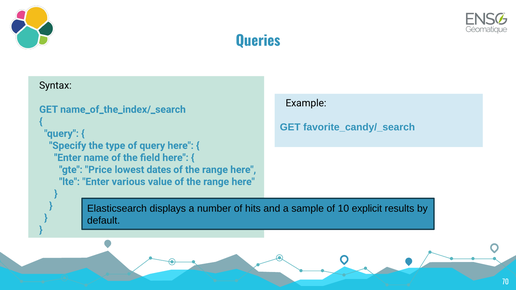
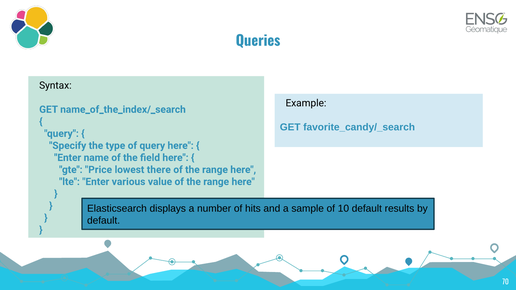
dates: dates -> there (159, 170)
10 explicit: explicit -> default (367, 209)
